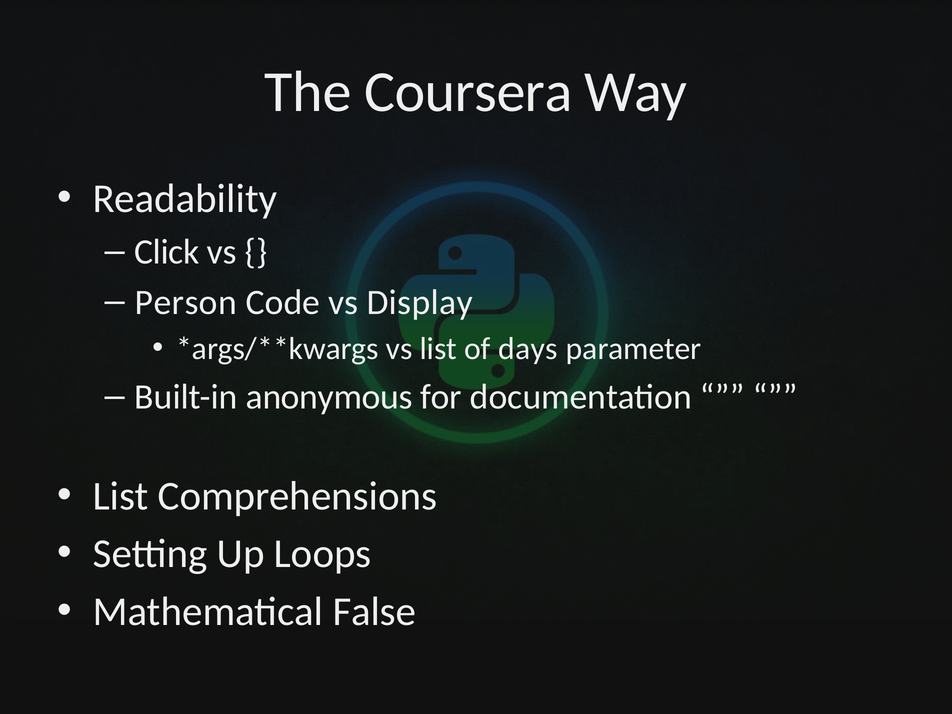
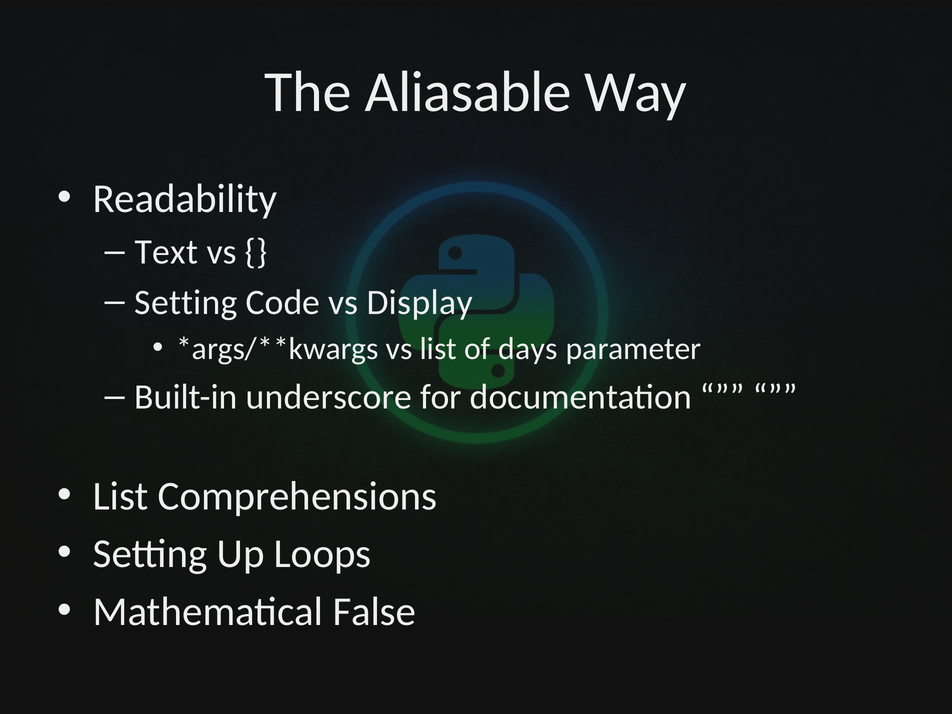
Coursera: Coursera -> Aliasable (468, 92)
Click: Click -> Text (166, 252)
Person: Person -> Setting (186, 302)
anonymous: anonymous -> underscore (329, 397)
